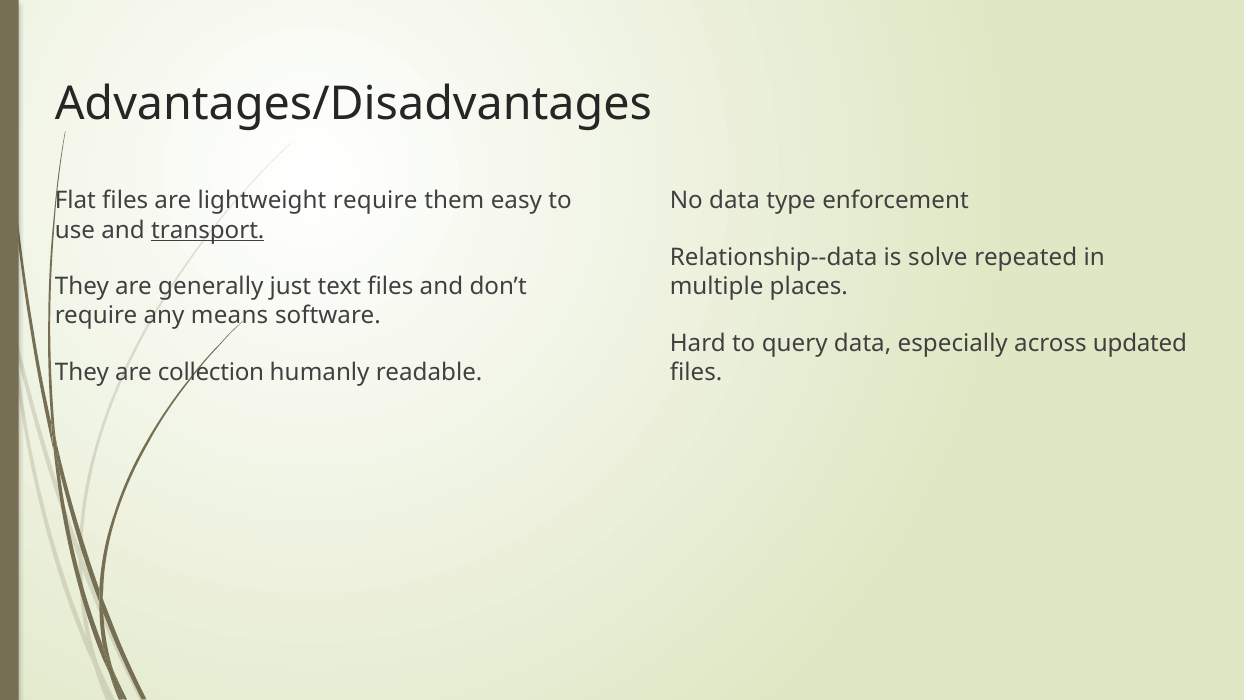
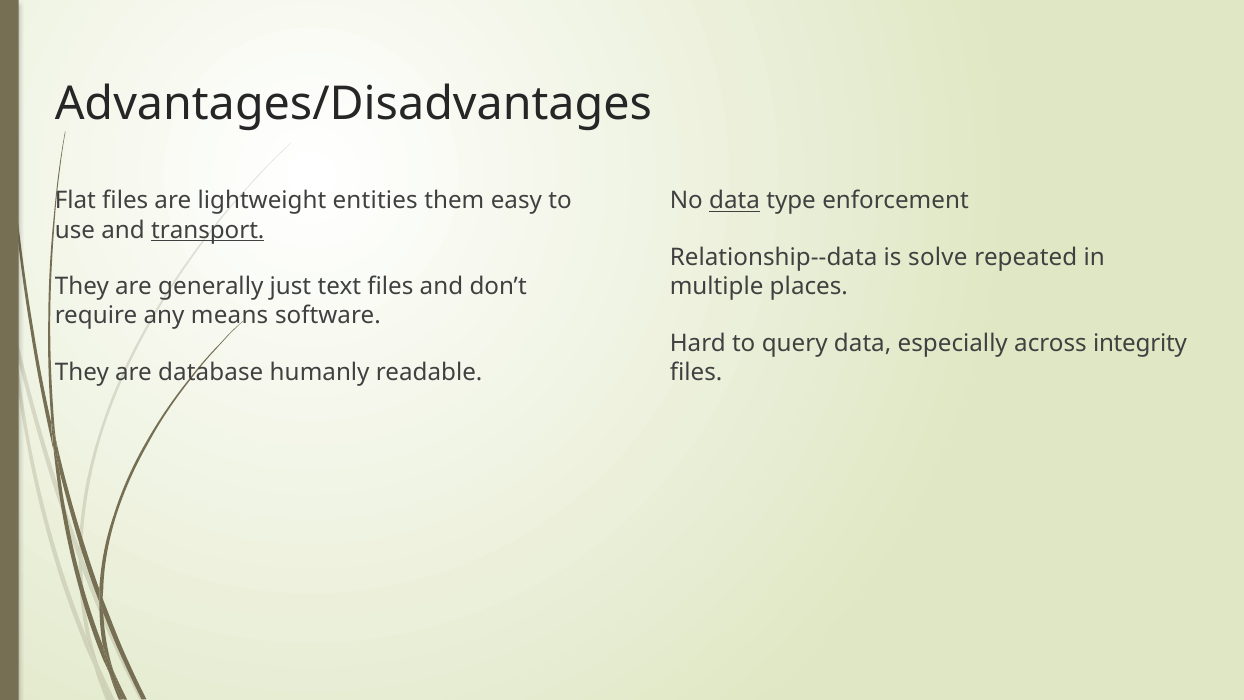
lightweight require: require -> entities (375, 201)
data underline: none -> present (735, 201)
updated: updated -> integrity (1140, 343)
collection: collection -> database (211, 372)
